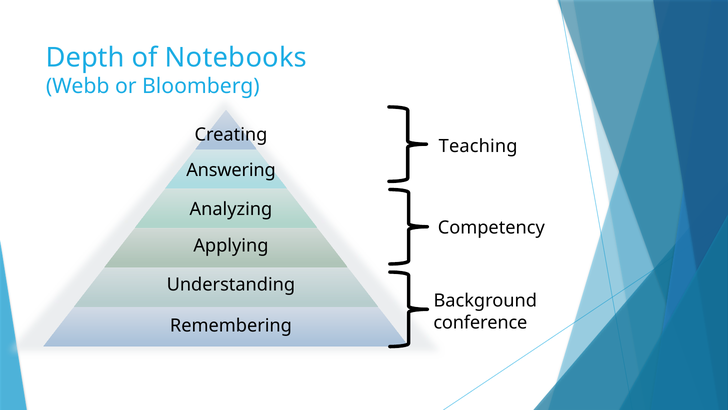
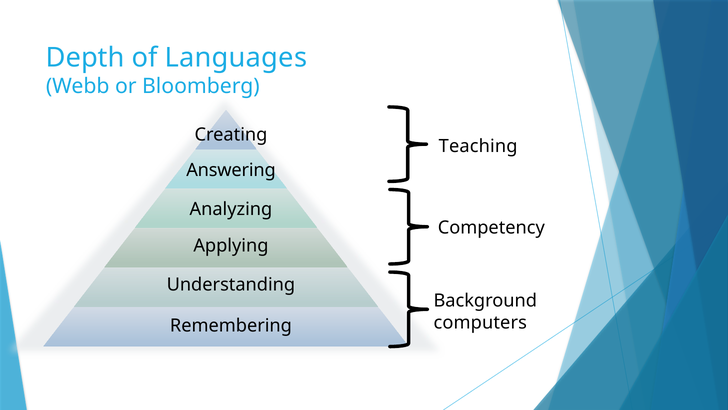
Notebooks: Notebooks -> Languages (236, 57)
conference: conference -> computers (480, 322)
